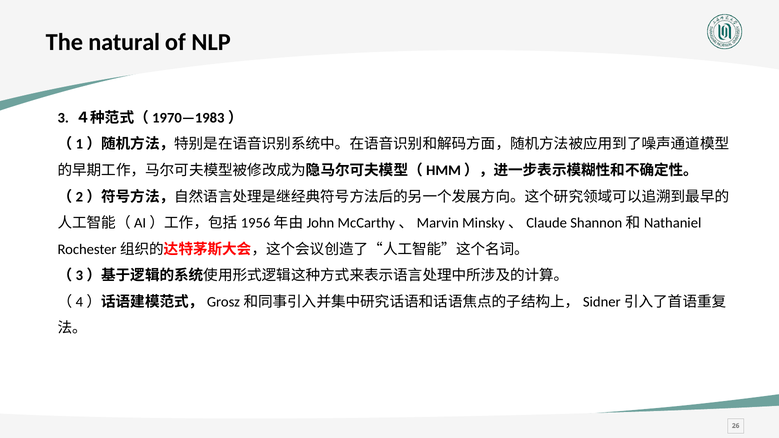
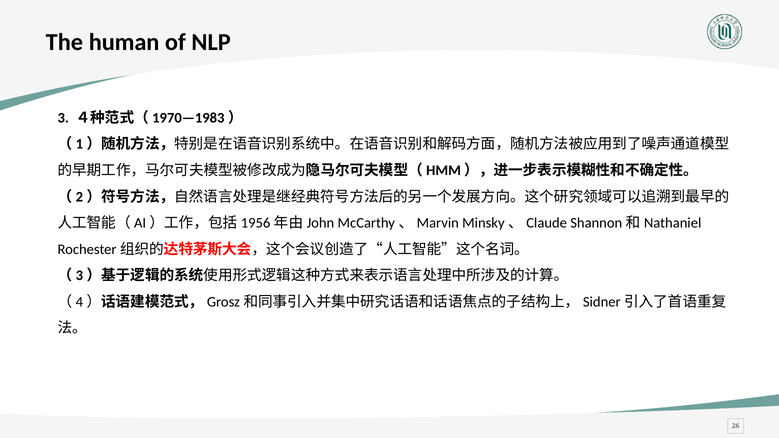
natural: natural -> human (124, 42)
